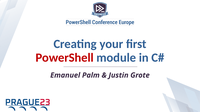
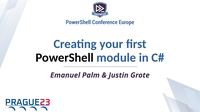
PowerShell colour: red -> black (65, 58)
